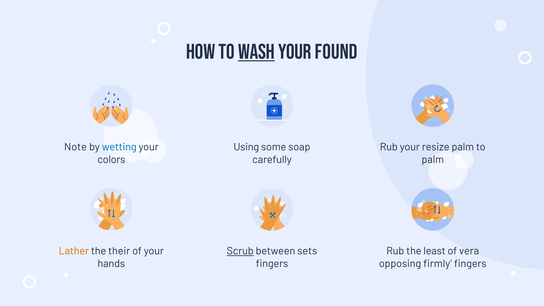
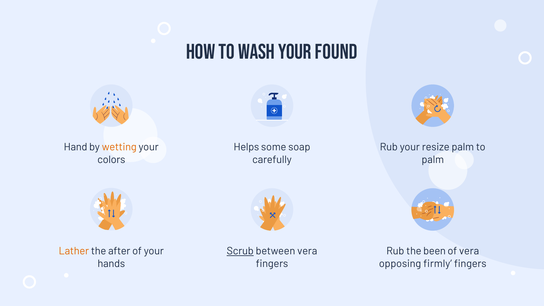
WASH underline: present -> none (256, 52)
Note: Note -> Hand (76, 147)
wetting colour: blue -> orange (119, 147)
Using: Using -> Helps (246, 147)
their: their -> after (119, 251)
between sets: sets -> vera (307, 251)
least: least -> been (435, 251)
